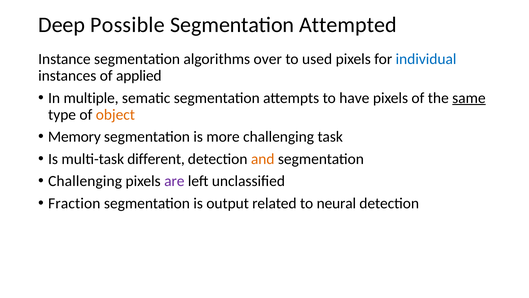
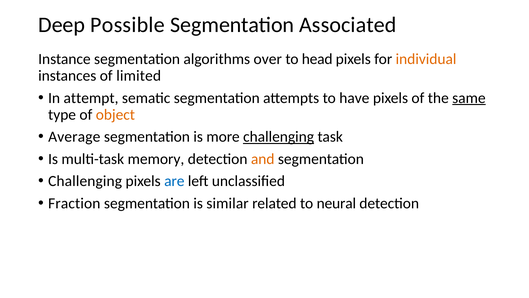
Attempted: Attempted -> Associated (348, 25)
used: used -> head (317, 59)
individual colour: blue -> orange (426, 59)
applied: applied -> limited (139, 76)
multiple: multiple -> attempt (91, 98)
Memory: Memory -> Average (74, 137)
challenging underline: none -> present (279, 137)
different: different -> memory (156, 159)
are colour: purple -> blue (174, 181)
output: output -> similar (228, 203)
